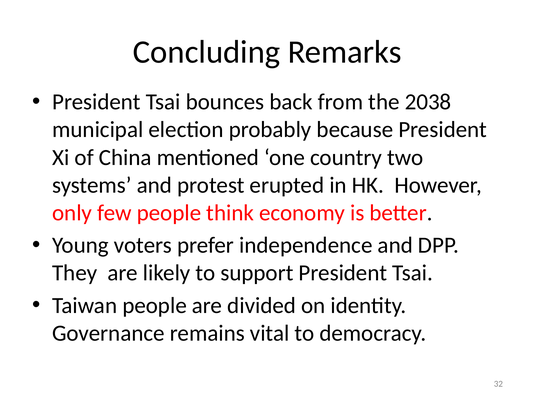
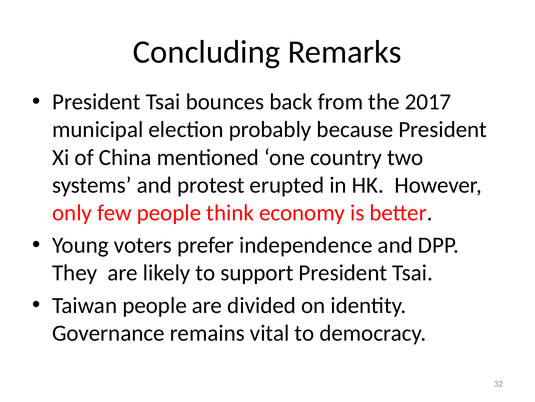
2038: 2038 -> 2017 (428, 102)
